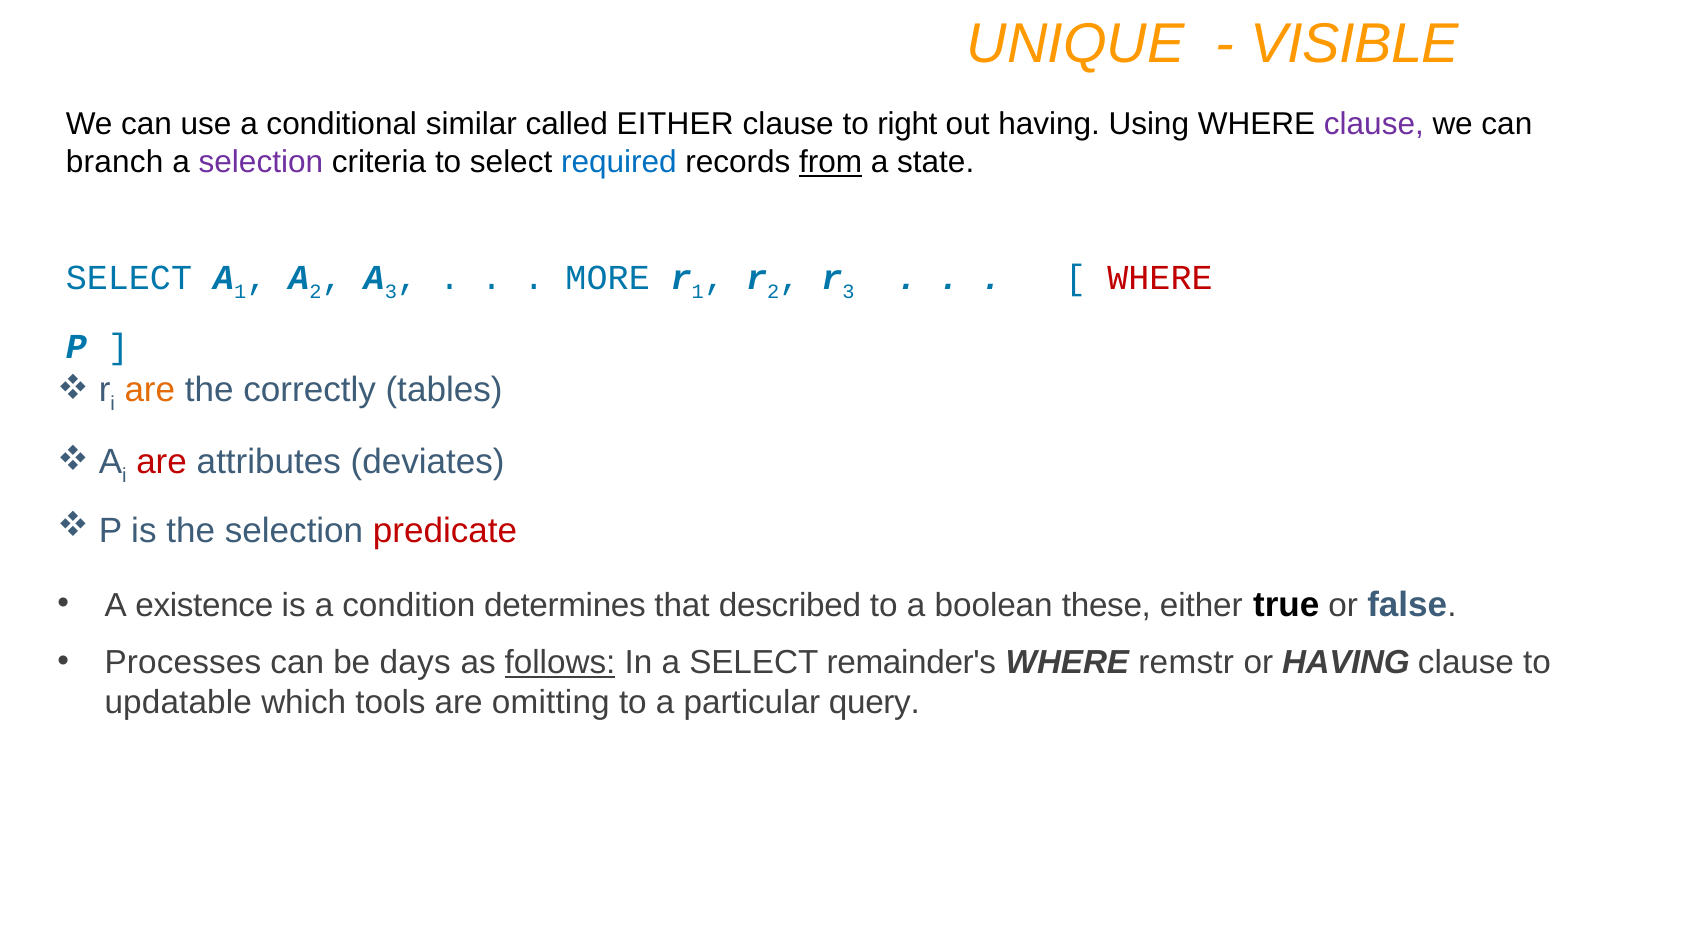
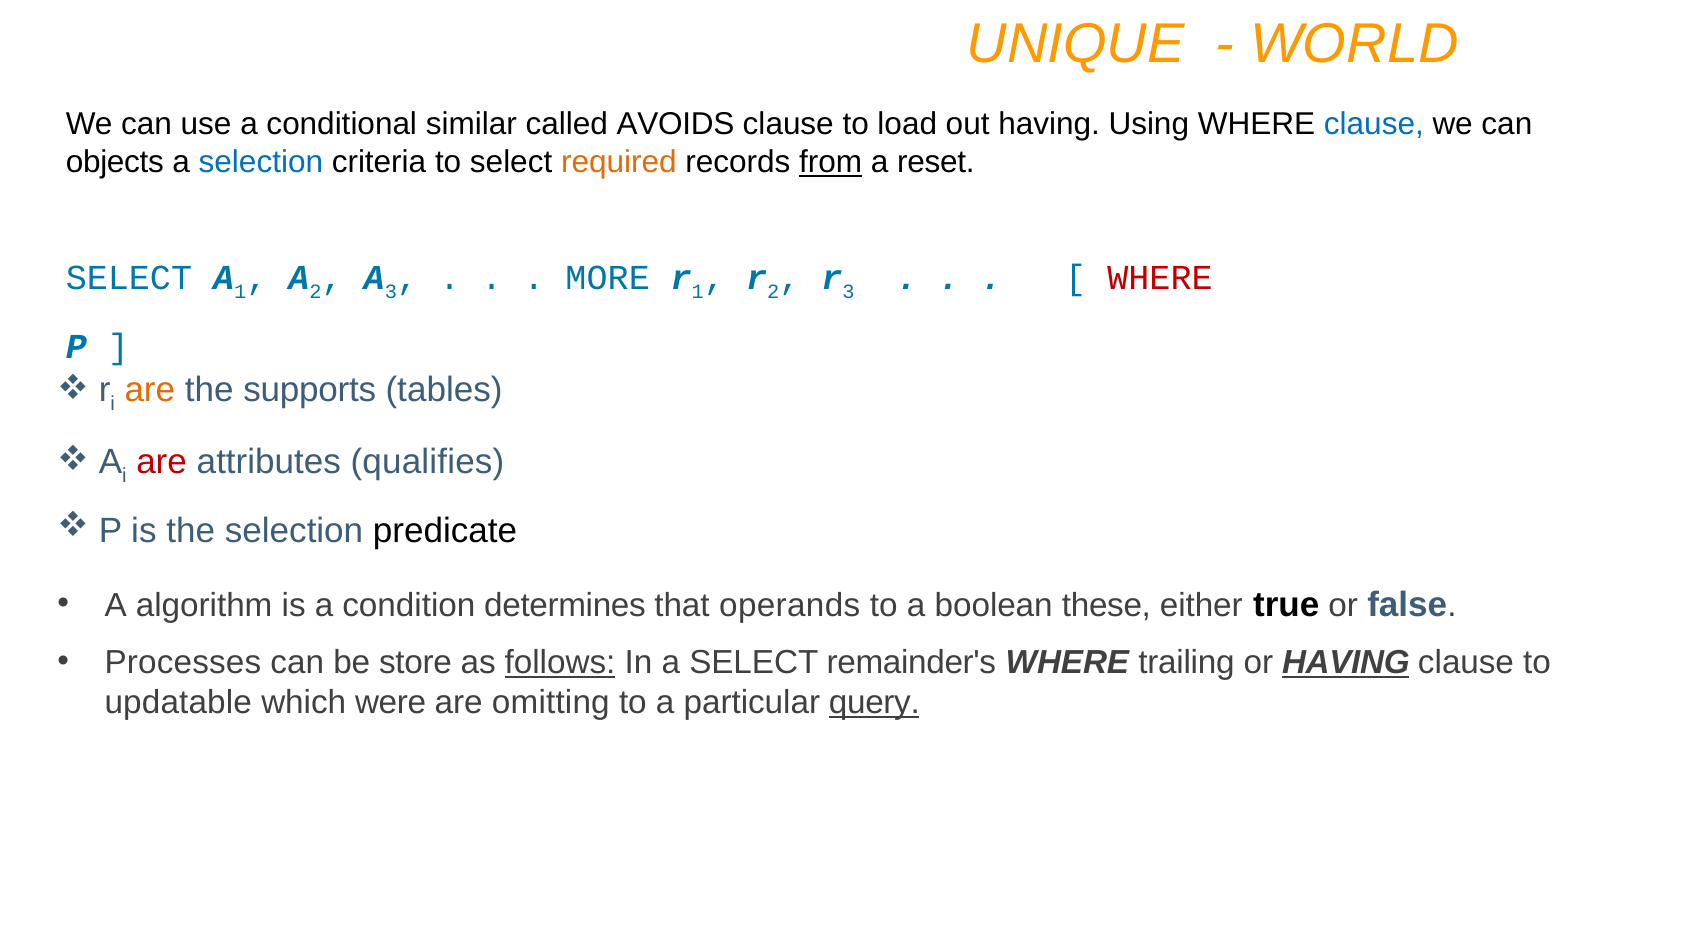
VISIBLE: VISIBLE -> WORLD (1354, 44)
called EITHER: EITHER -> AVOIDS (675, 124)
right: right -> load (907, 124)
clause colour: purple -> blue (1374, 124)
branch: branch -> objects (115, 162)
selection colour: purple -> blue (261, 162)
required colour: blue -> orange (619, 162)
state: state -> reset (936, 162)
correctly: correctly -> supports (310, 390)
deviates: deviates -> qualifies (427, 462)
predicate colour: red -> black (445, 531)
existence: existence -> algorithm (204, 605)
described: described -> operands (790, 605)
days: days -> store (415, 662)
remstr: remstr -> trailing (1186, 662)
HAVING underline: none -> present (1346, 662)
tools: tools -> were (391, 702)
query underline: none -> present (874, 702)
